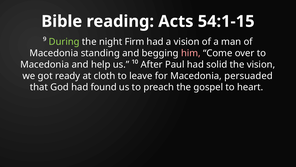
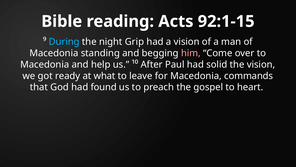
54:1-15: 54:1-15 -> 92:1-15 (226, 21)
During colour: light green -> light blue (64, 42)
Firm: Firm -> Grip (134, 42)
cloth: cloth -> what (105, 76)
persuaded: persuaded -> commands (249, 76)
